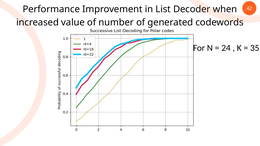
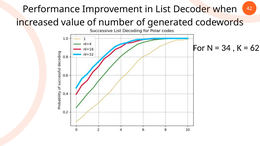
24: 24 -> 34 (226, 48)
35: 35 -> 62 (255, 48)
